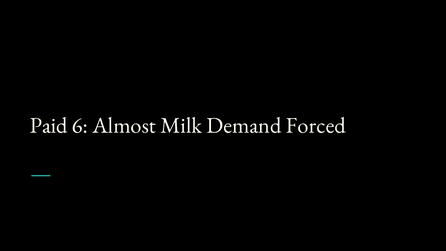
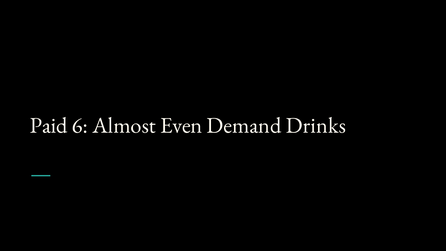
Milk: Milk -> Even (181, 125)
Forced: Forced -> Drinks (316, 125)
